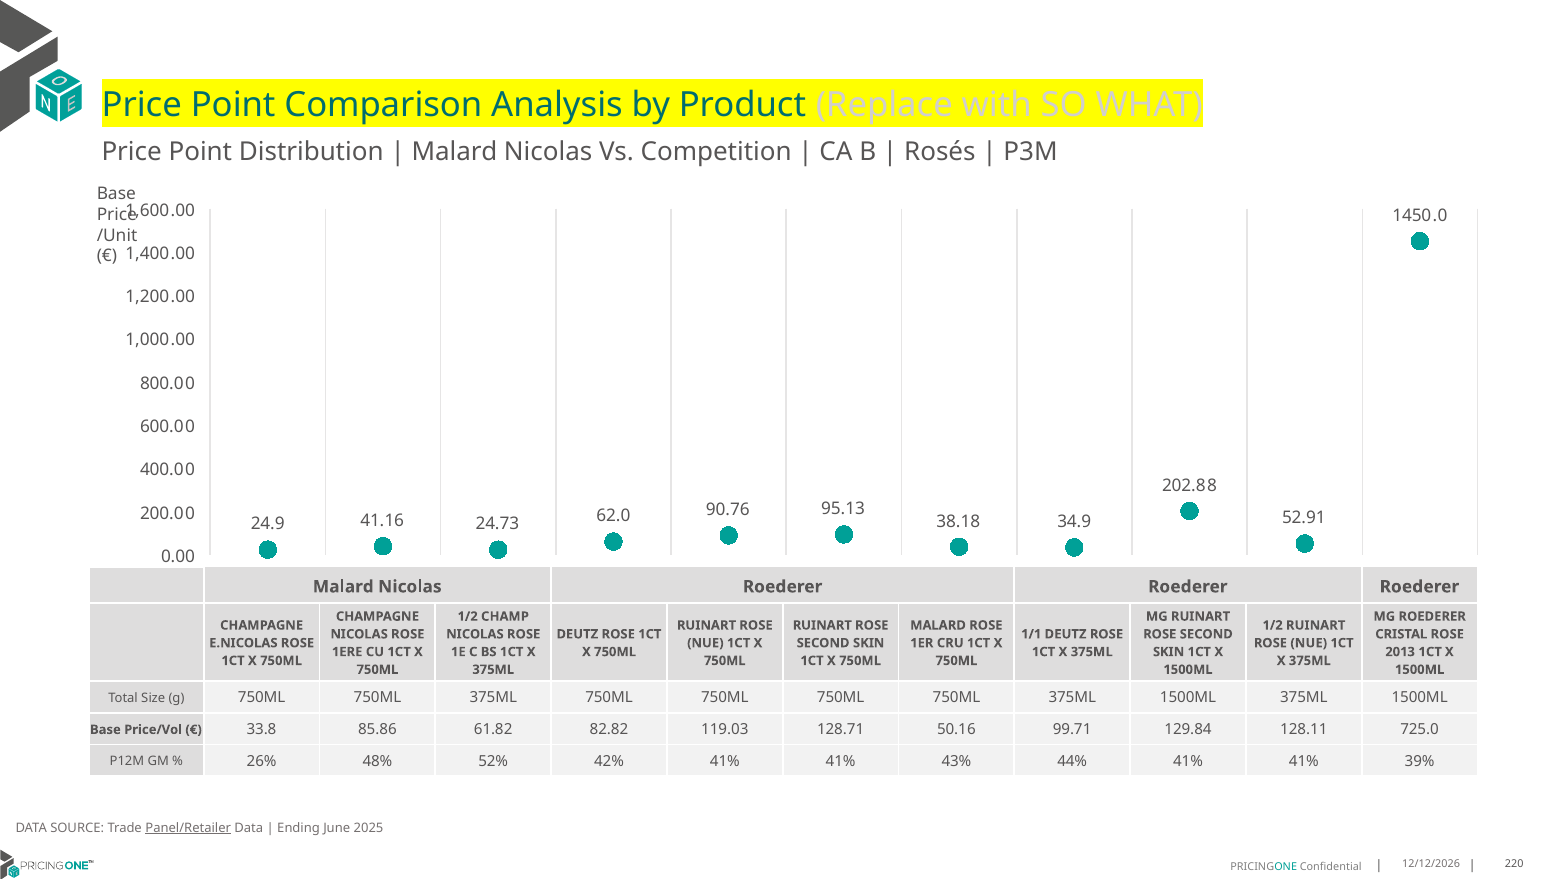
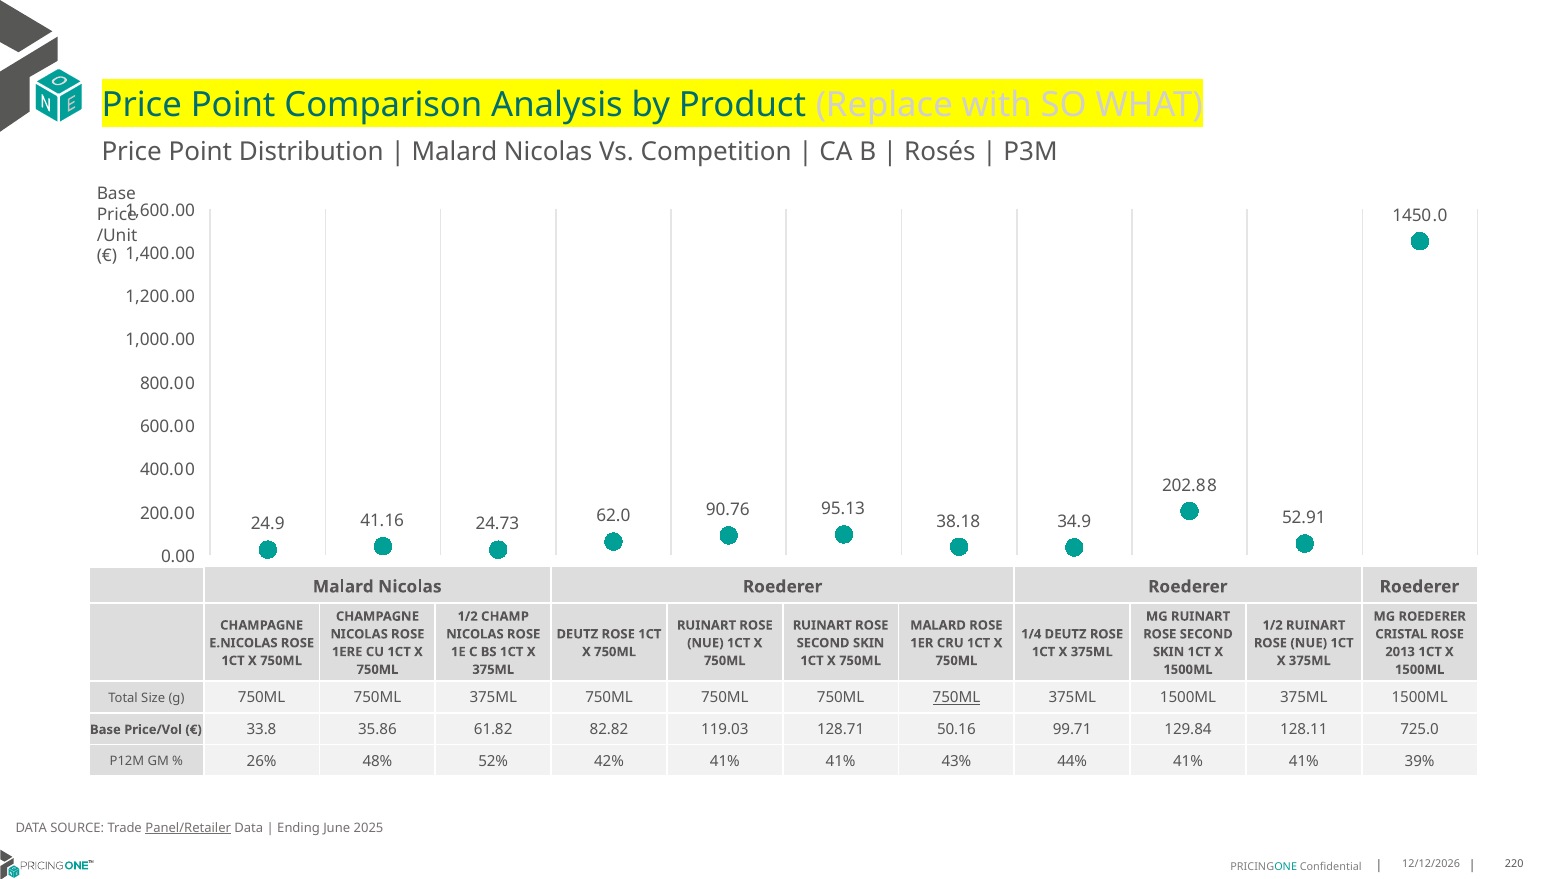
1/1: 1/1 -> 1/4 (1031, 634)
750ML underline: none -> present (956, 698)
85.86: 85.86 -> 35.86 (377, 730)
